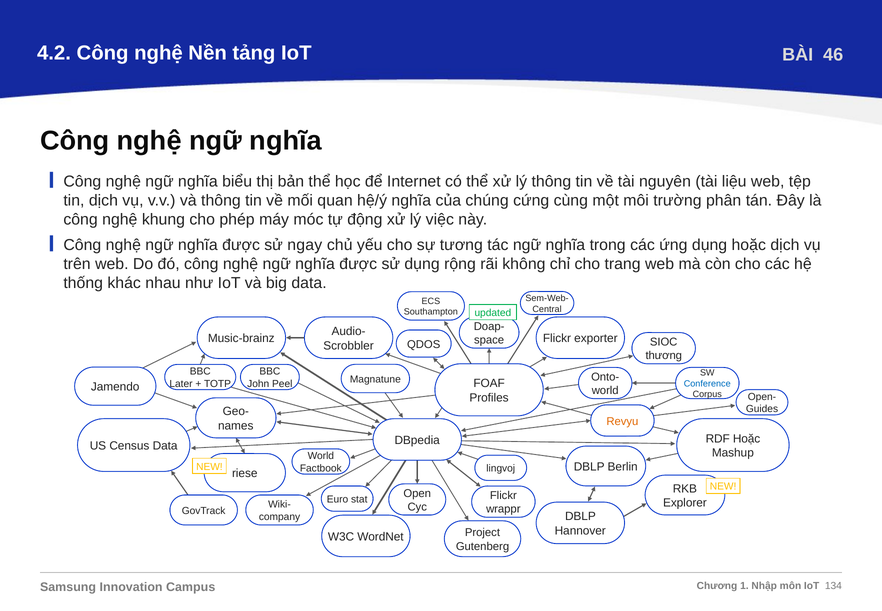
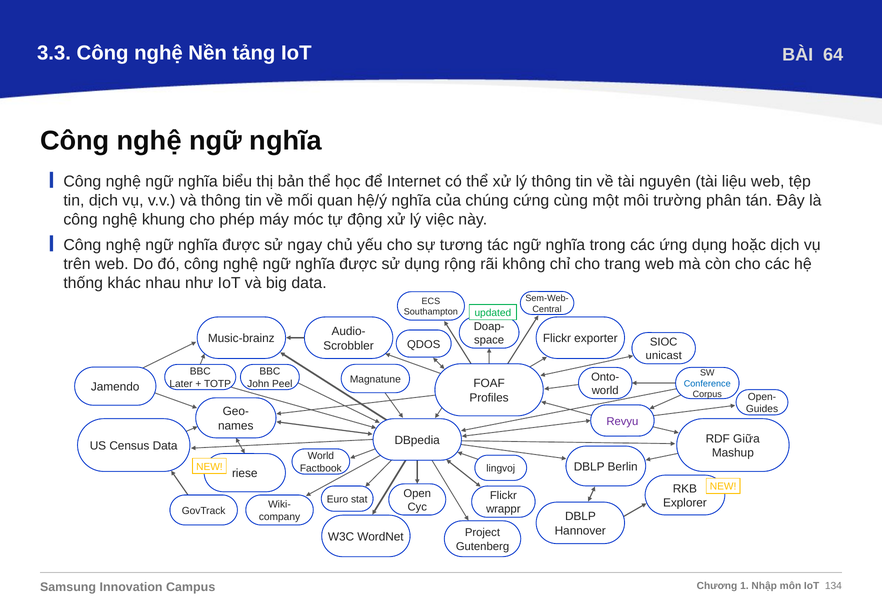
4.2: 4.2 -> 3.3 (54, 53)
46: 46 -> 64 (833, 55)
thương: thương -> unicast (664, 356)
Revyu colour: orange -> purple (622, 421)
RDF Hoặc: Hoặc -> Giữa (746, 439)
